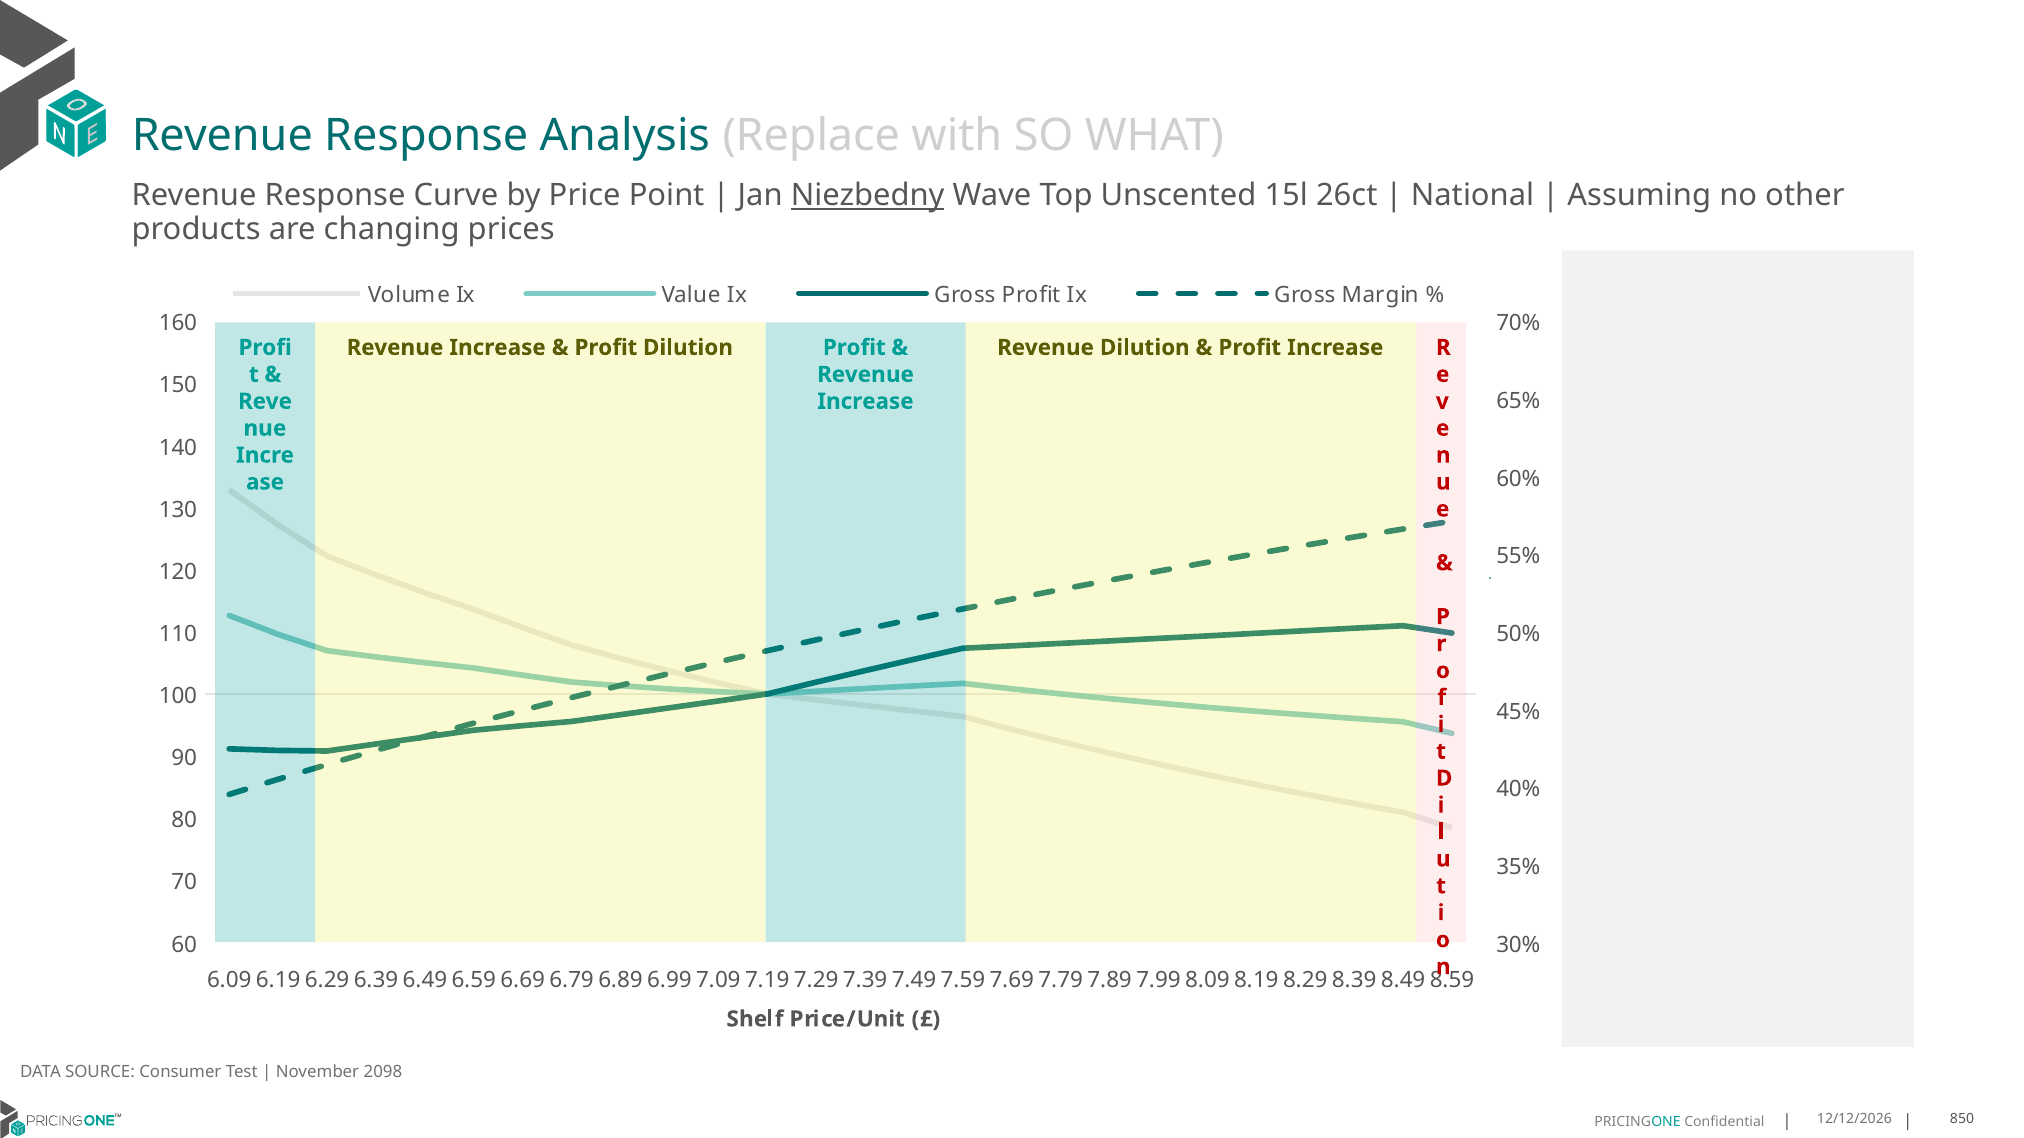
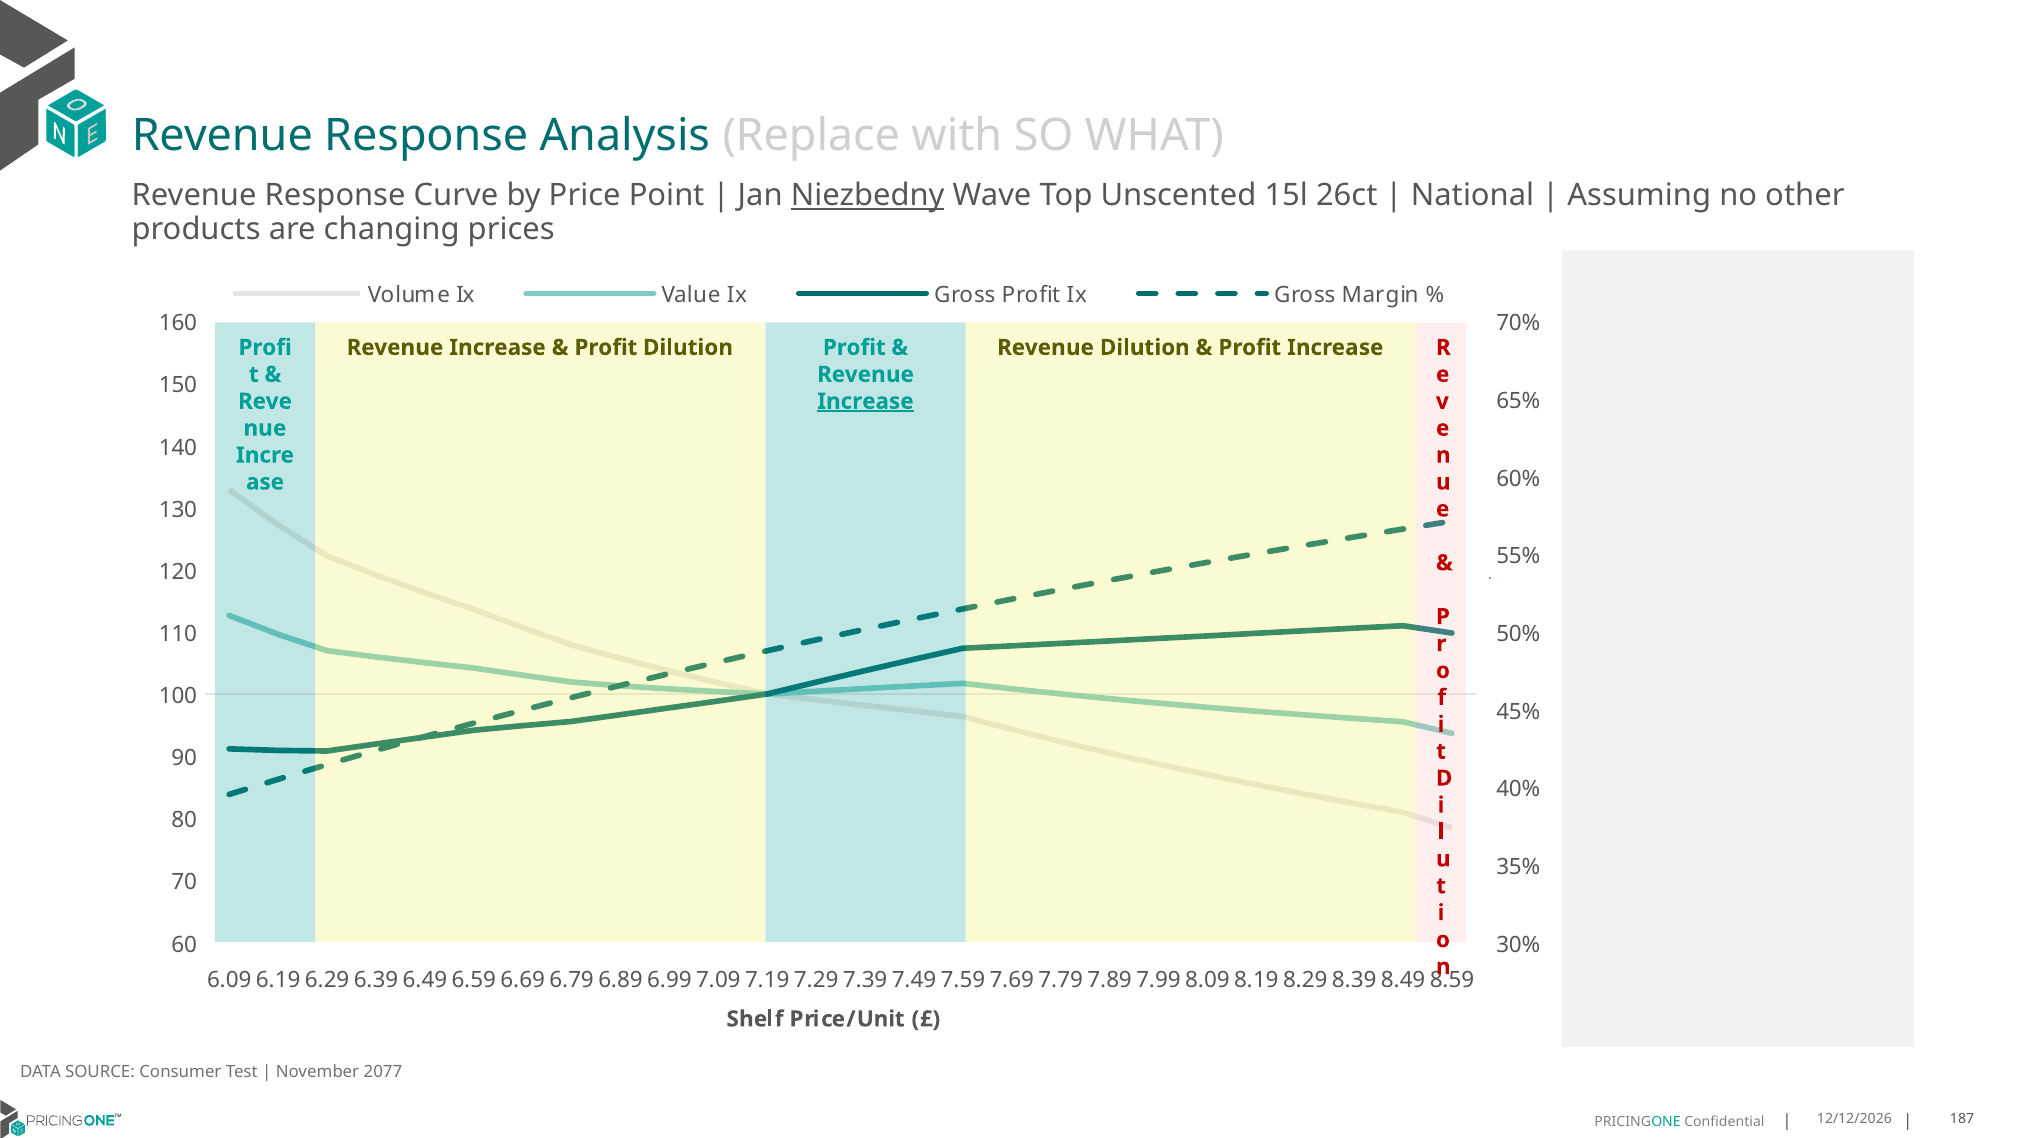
Increase underline: none -> present (865, 402)
2098: 2098 -> 2077 (383, 1072)
850: 850 -> 187 (1962, 1119)
